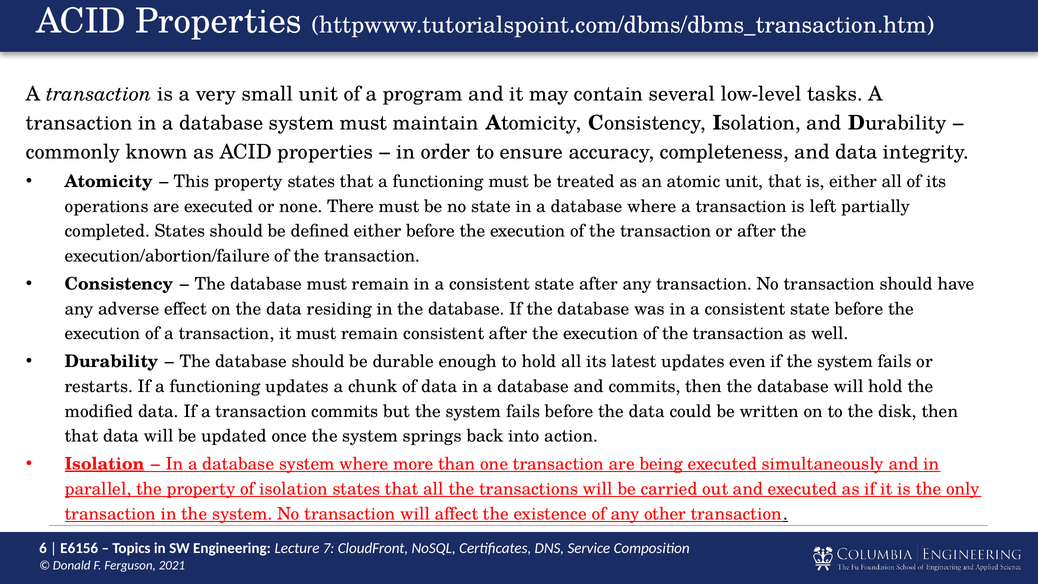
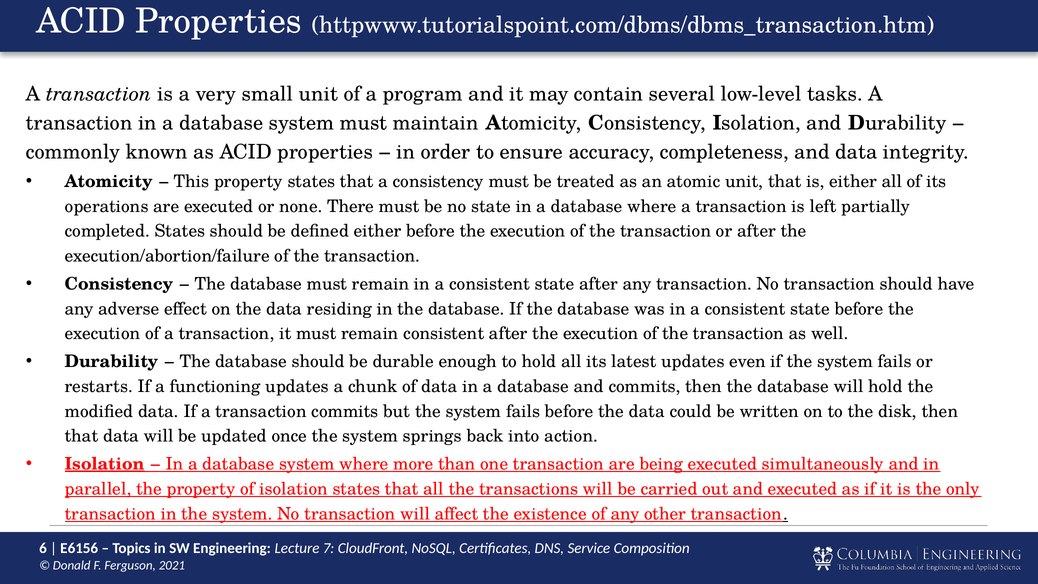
that a functioning: functioning -> consistency (438, 181)
